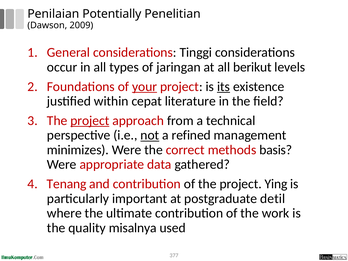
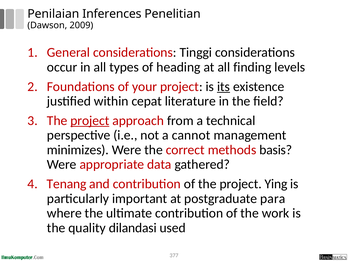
Potentially: Potentially -> Inferences (112, 14)
jaringan: jaringan -> heading (178, 67)
berikut: berikut -> finding (252, 67)
your underline: present -> none (145, 87)
not underline: present -> none (150, 135)
refined: refined -> cannot (191, 135)
detil: detil -> para (273, 199)
misalnya: misalnya -> dilandasi (133, 228)
